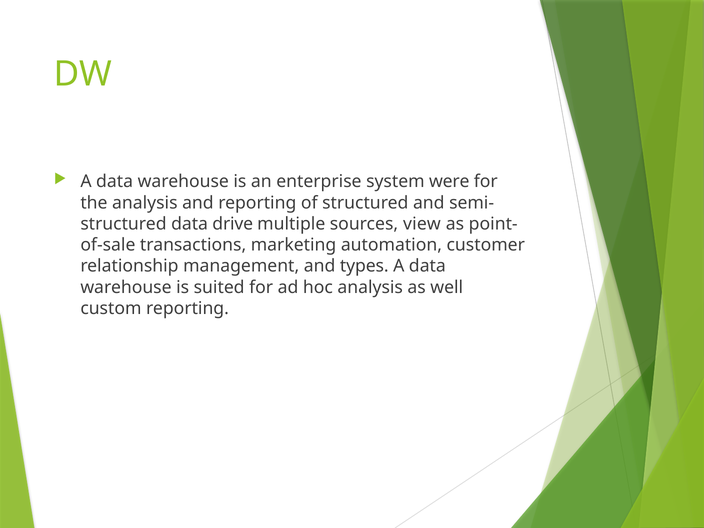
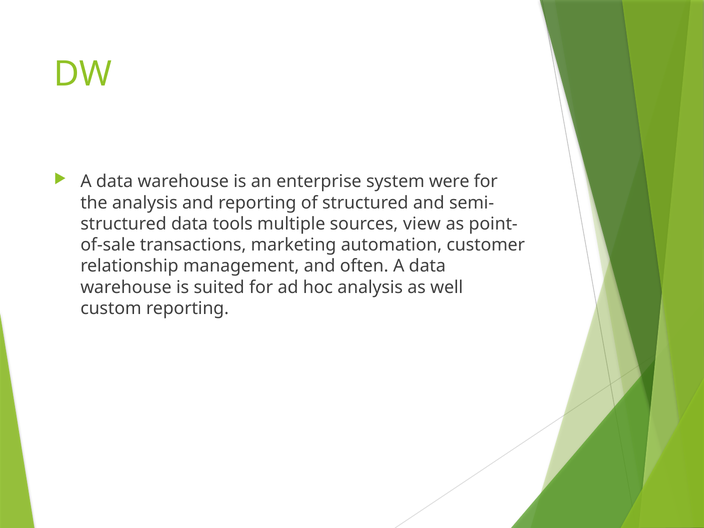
drive: drive -> tools (233, 224)
types: types -> often (364, 266)
